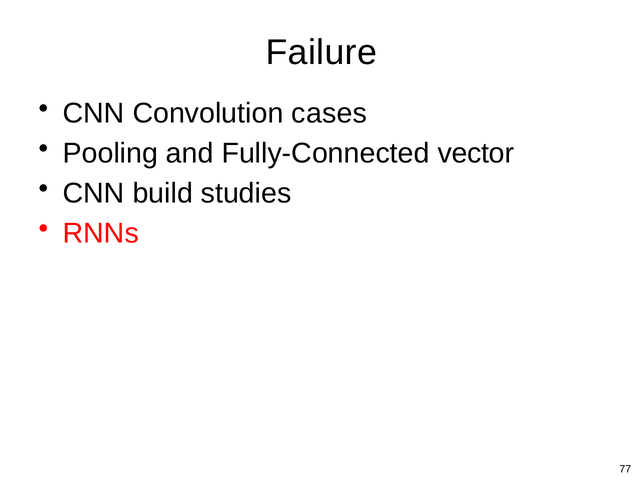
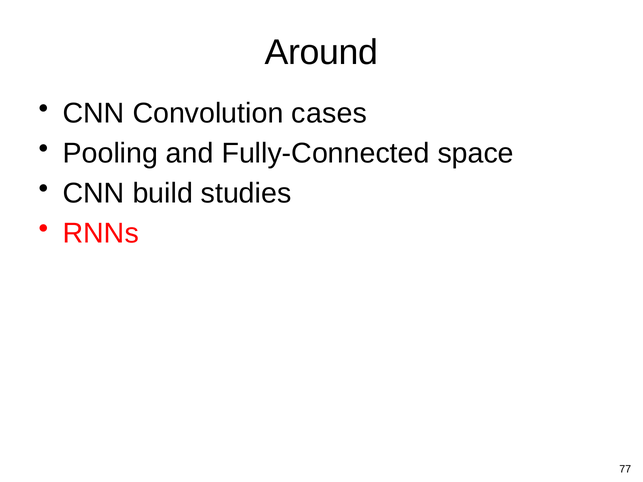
Failure: Failure -> Around (322, 52)
vector: vector -> space (476, 154)
